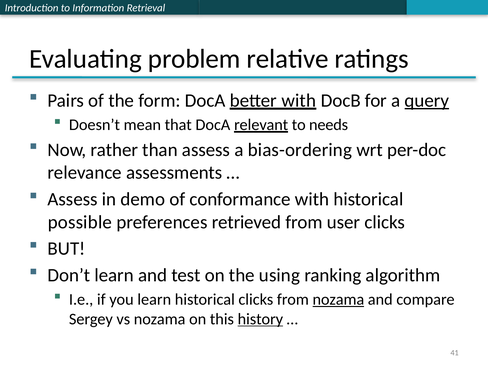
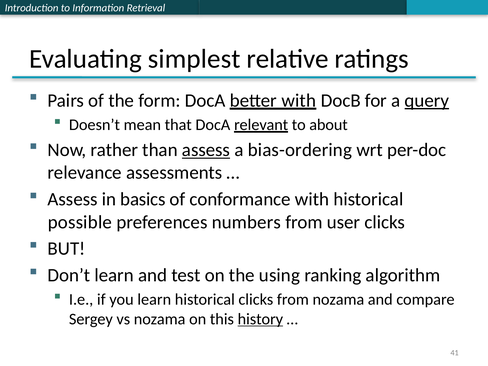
problem: problem -> simplest (194, 59)
needs: needs -> about (329, 125)
assess underline: none -> present (206, 150)
demo: demo -> basics (143, 199)
retrieved: retrieved -> numbers (246, 222)
nozama underline: present -> none (338, 299)
